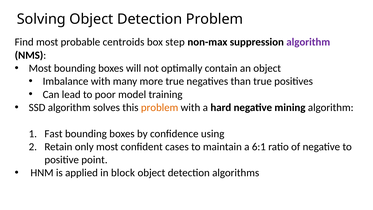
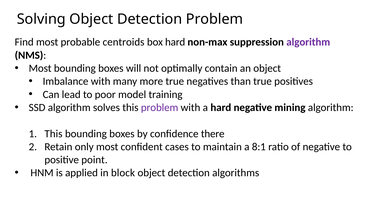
box step: step -> hard (175, 42)
problem colour: orange -> purple (160, 107)
Fast: Fast -> This (53, 134)
using: using -> there (213, 134)
6:1: 6:1 -> 8:1 (259, 147)
